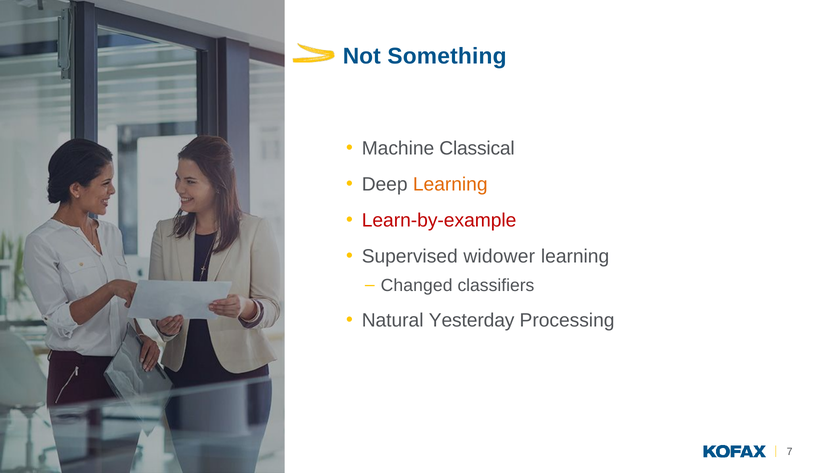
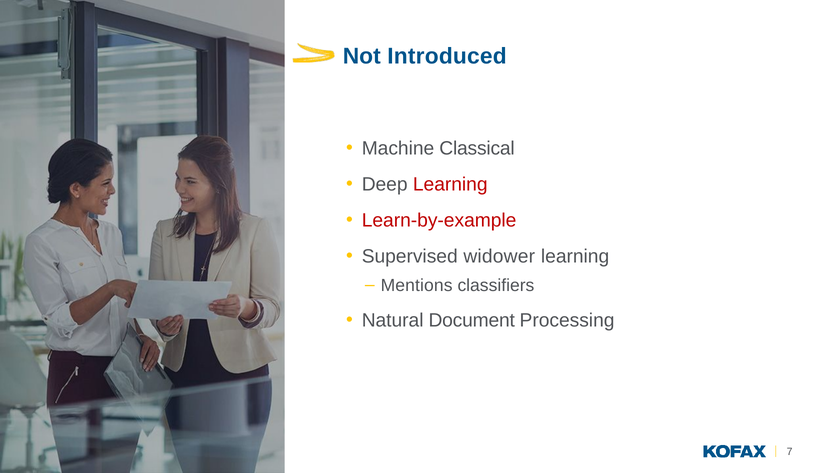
Something: Something -> Introduced (447, 56)
Learning colour: orange -> red (450, 184)
Changed: Changed -> Mentions (417, 285)
Yesterday: Yesterday -> Document (472, 320)
